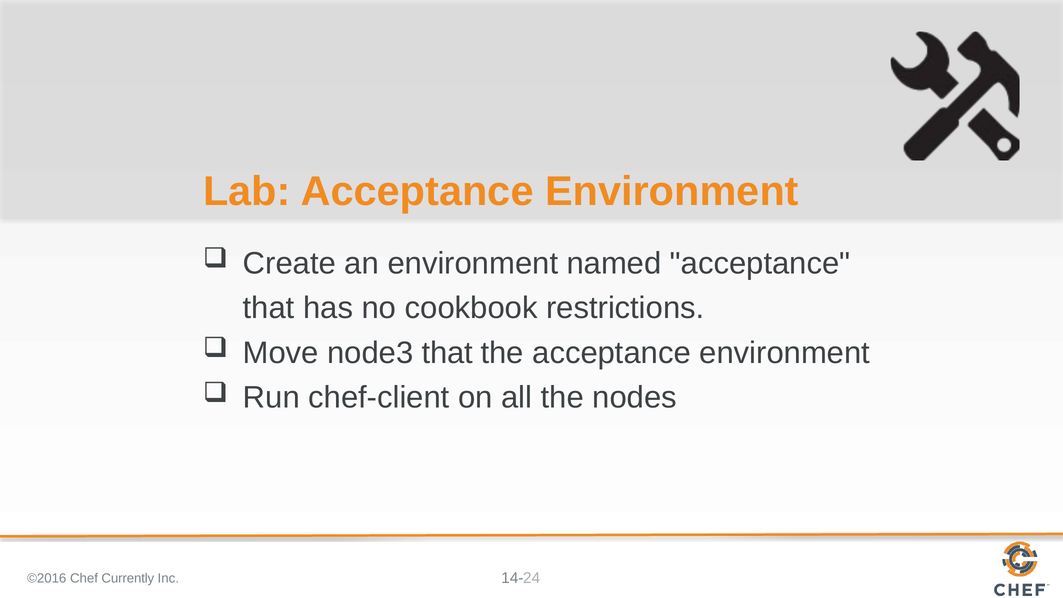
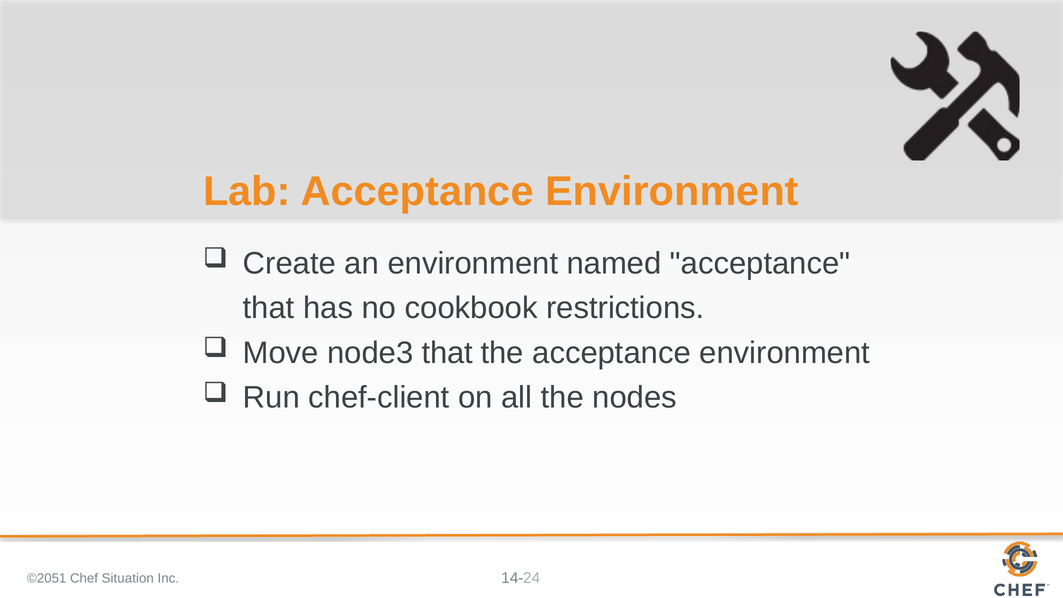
©2016: ©2016 -> ©2051 (47, 579)
Currently: Currently -> Situation (128, 579)
